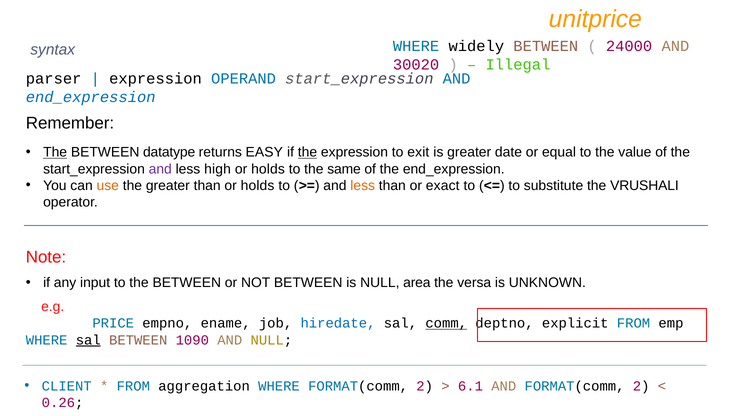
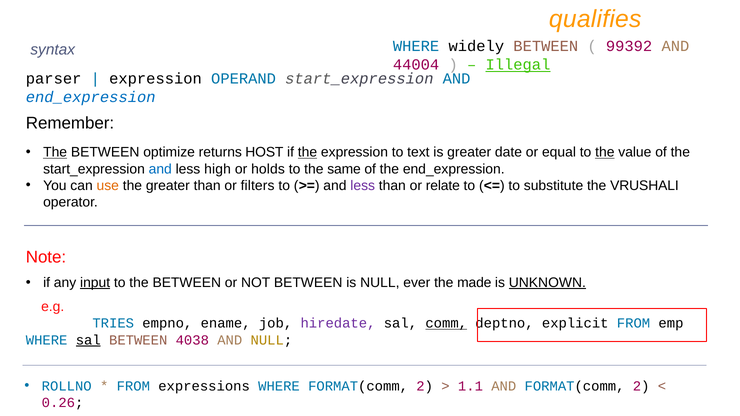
unitprice: unitprice -> qualifies (595, 19)
24000: 24000 -> 99392 (629, 46)
30020: 30020 -> 44004 (416, 65)
Illegal underline: none -> present (518, 65)
datatype: datatype -> optimize (169, 152)
EASY: EASY -> HOST (264, 152)
exit: exit -> text (418, 152)
the underline: none -> present (605, 152)
and colour: purple -> blue (160, 169)
than or holds: holds -> filters (258, 186)
less colour: orange -> purple (363, 186)
exact: exact -> relate (443, 186)
input underline: none -> present (95, 283)
area: area -> ever (417, 283)
versa: versa -> made (474, 283)
UNKNOWN underline: none -> present (547, 283)
PRICE: PRICE -> TRIES (113, 324)
hiredate colour: blue -> purple (338, 324)
1090: 1090 -> 4038 (192, 340)
CLIENT: CLIENT -> ROLLNO (67, 386)
aggregation: aggregation -> expressions (204, 386)
6.1: 6.1 -> 1.1 (470, 386)
